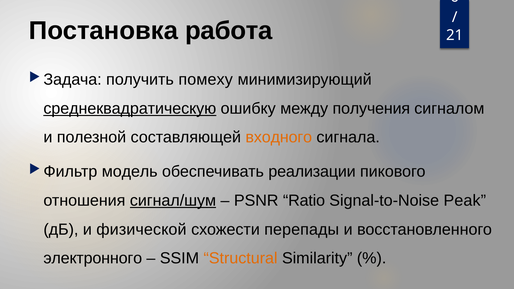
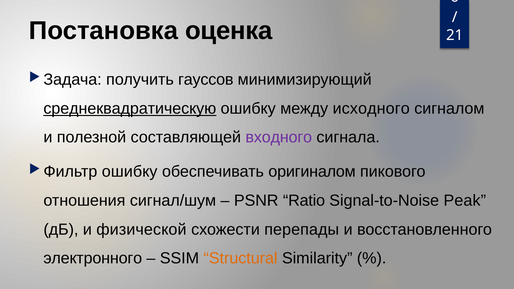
работа: работа -> оценка (229, 31)
помеху: помеху -> гауссов (206, 80)
получения: получения -> исходного (371, 109)
входного colour: orange -> purple (279, 137)
модель: модель -> ошибку (130, 172)
реализации: реализации -> оригиналом (312, 172)
сигнал/шум underline: present -> none (173, 201)
